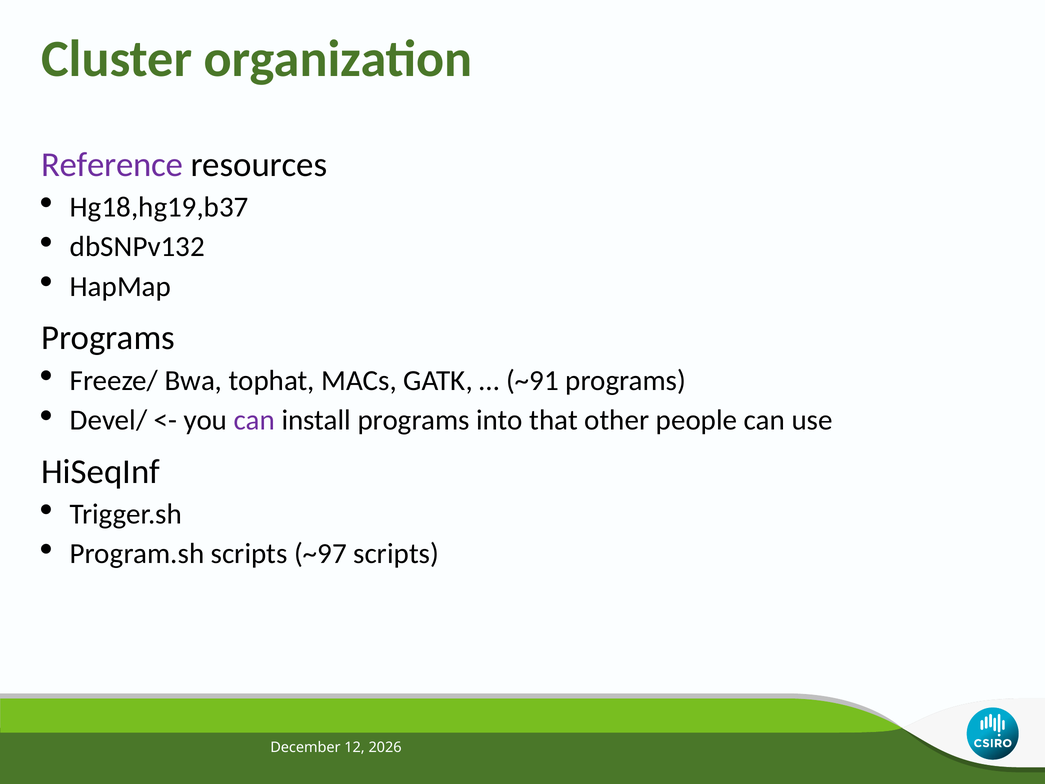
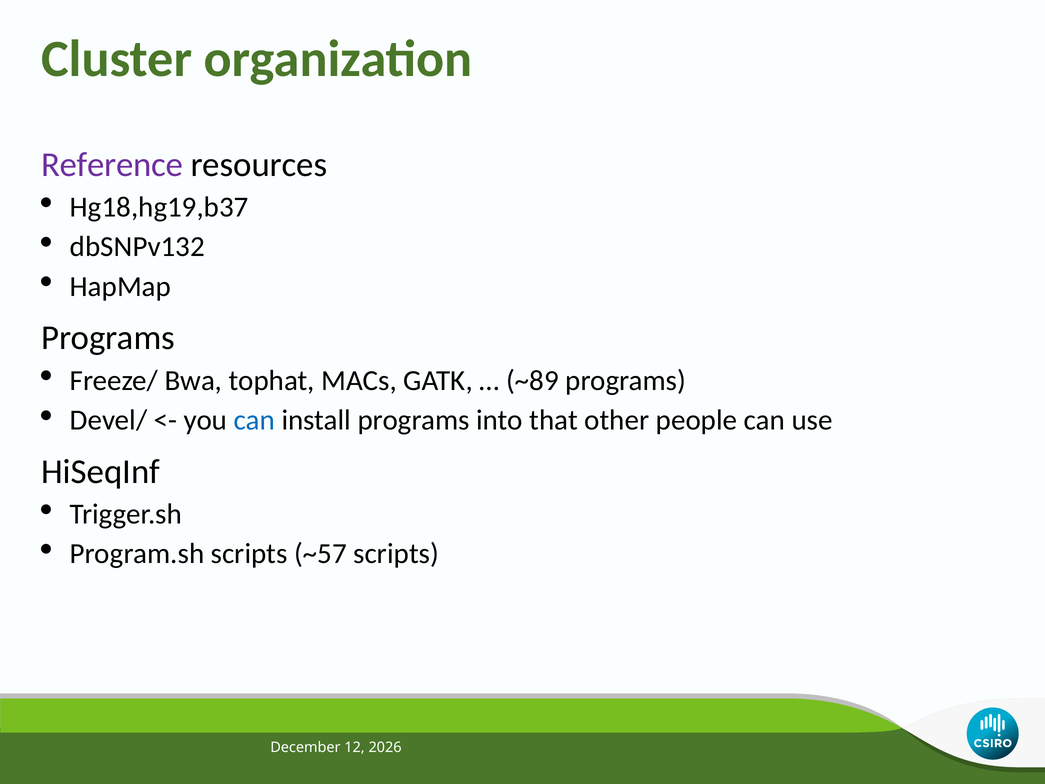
~91: ~91 -> ~89 (532, 380)
can colour: purple -> blue (254, 420)
~97: ~97 -> ~57 (320, 554)
